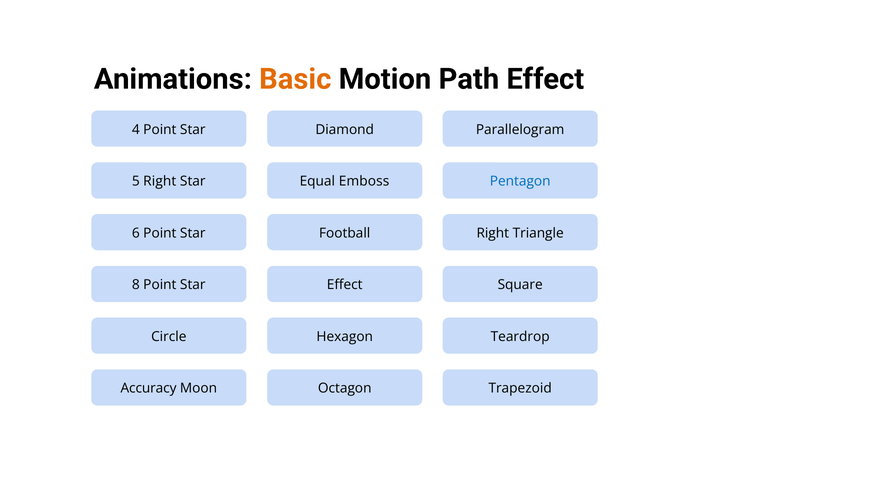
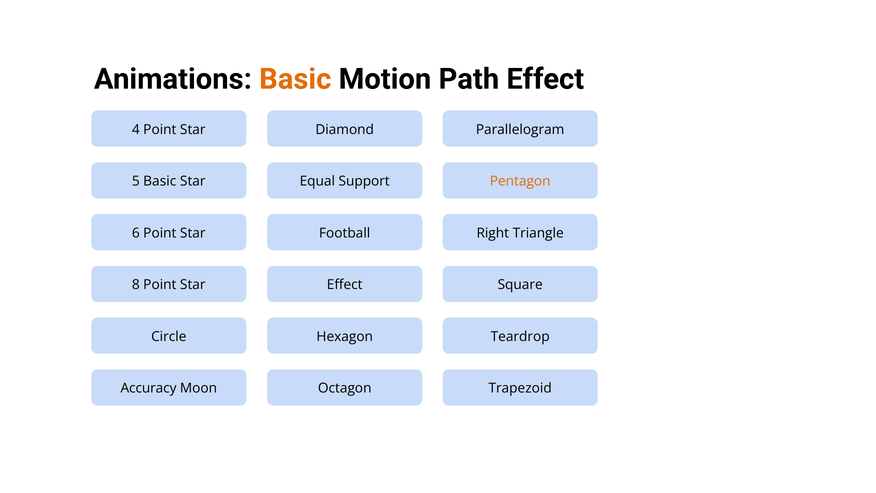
5 Right: Right -> Basic (160, 181)
Emboss: Emboss -> Support (364, 181)
Pentagon colour: blue -> orange (520, 181)
